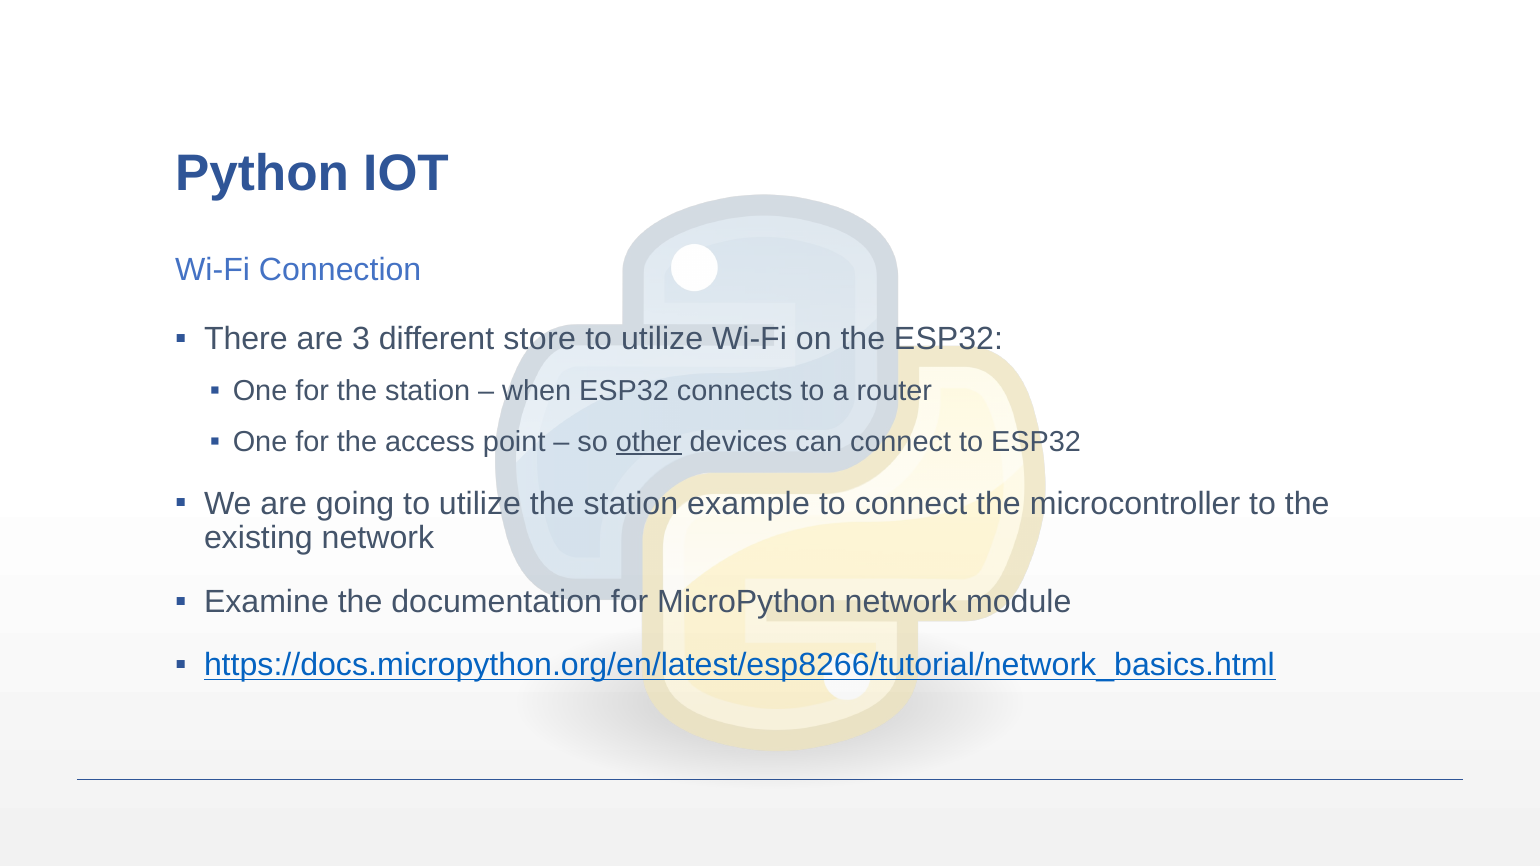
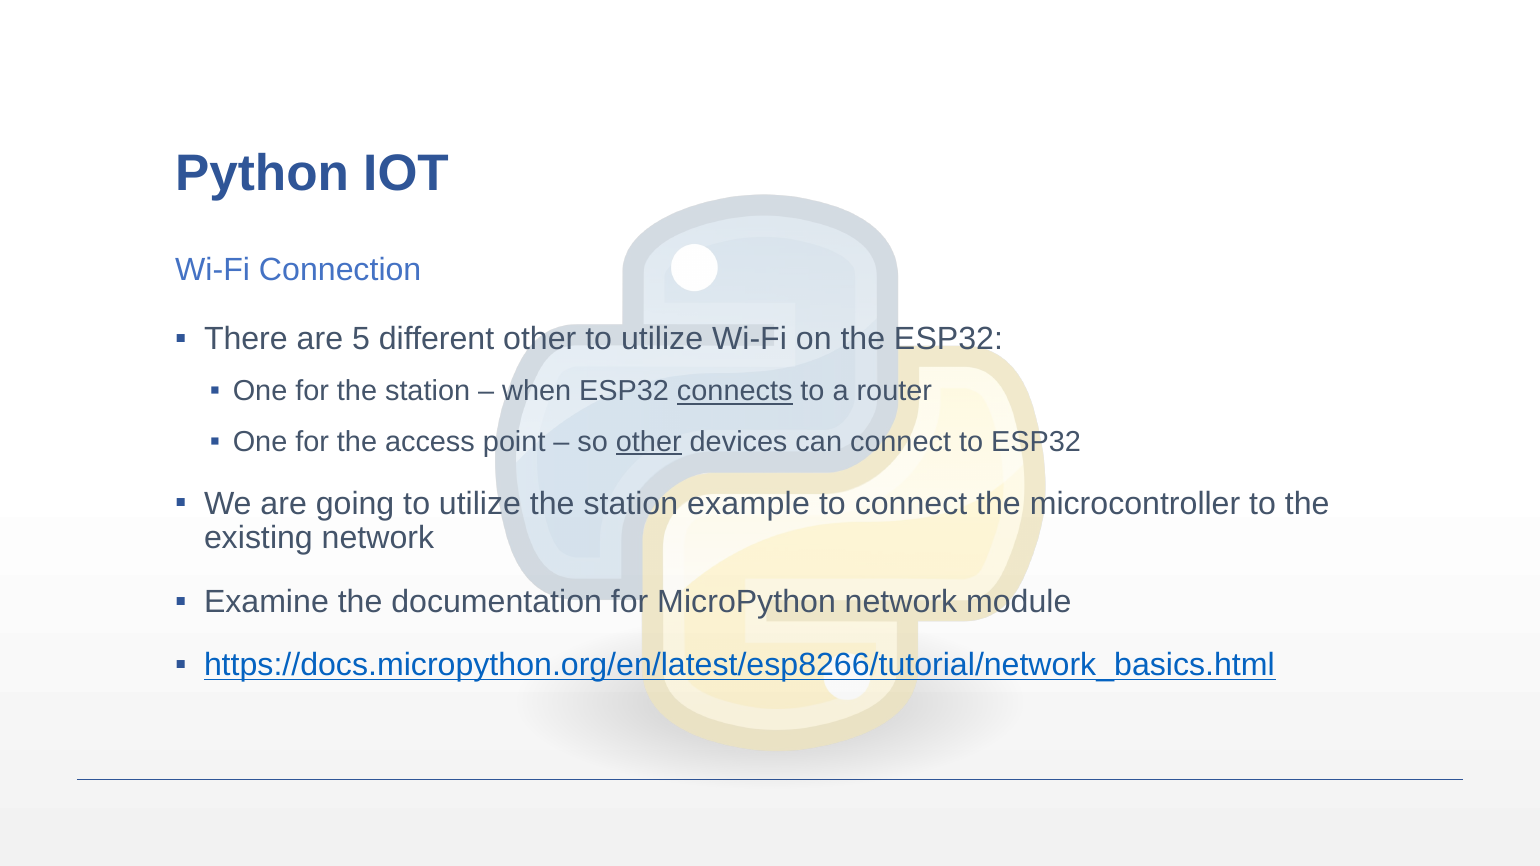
3: 3 -> 5 (361, 339)
different store: store -> other (540, 339)
connects underline: none -> present (735, 391)
